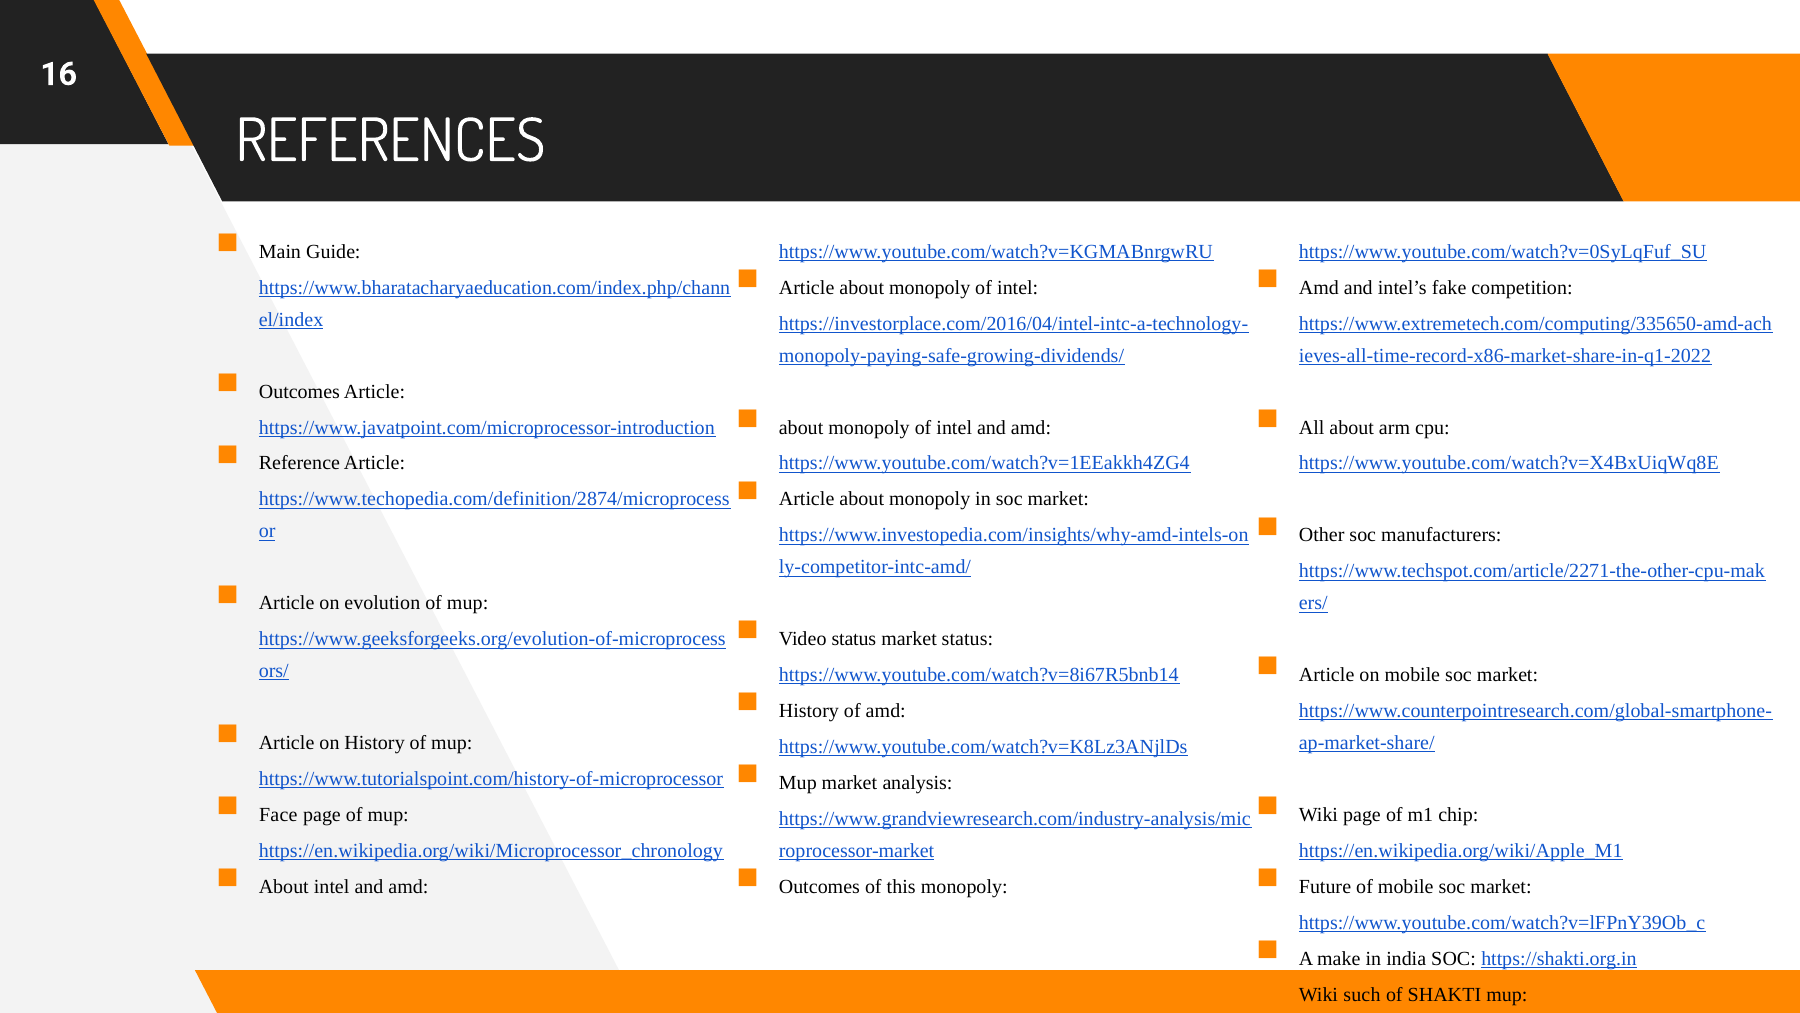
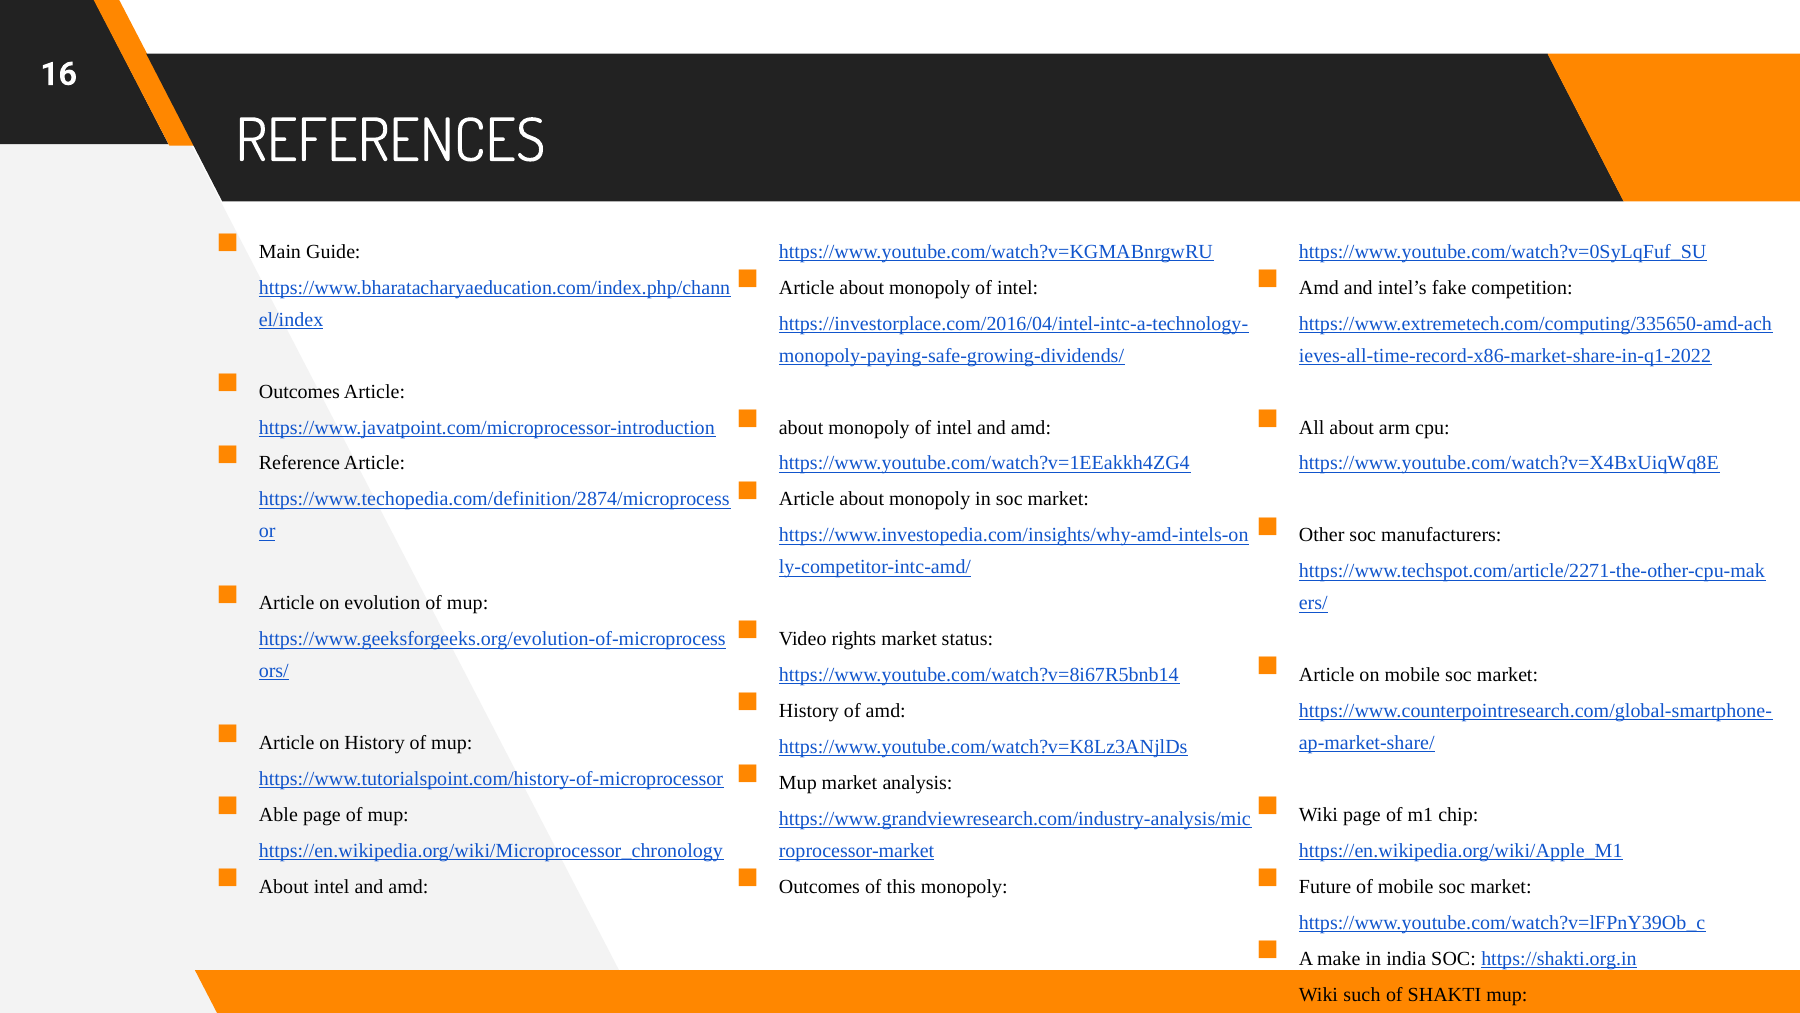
Video status: status -> rights (854, 639)
Face: Face -> Able (278, 815)
